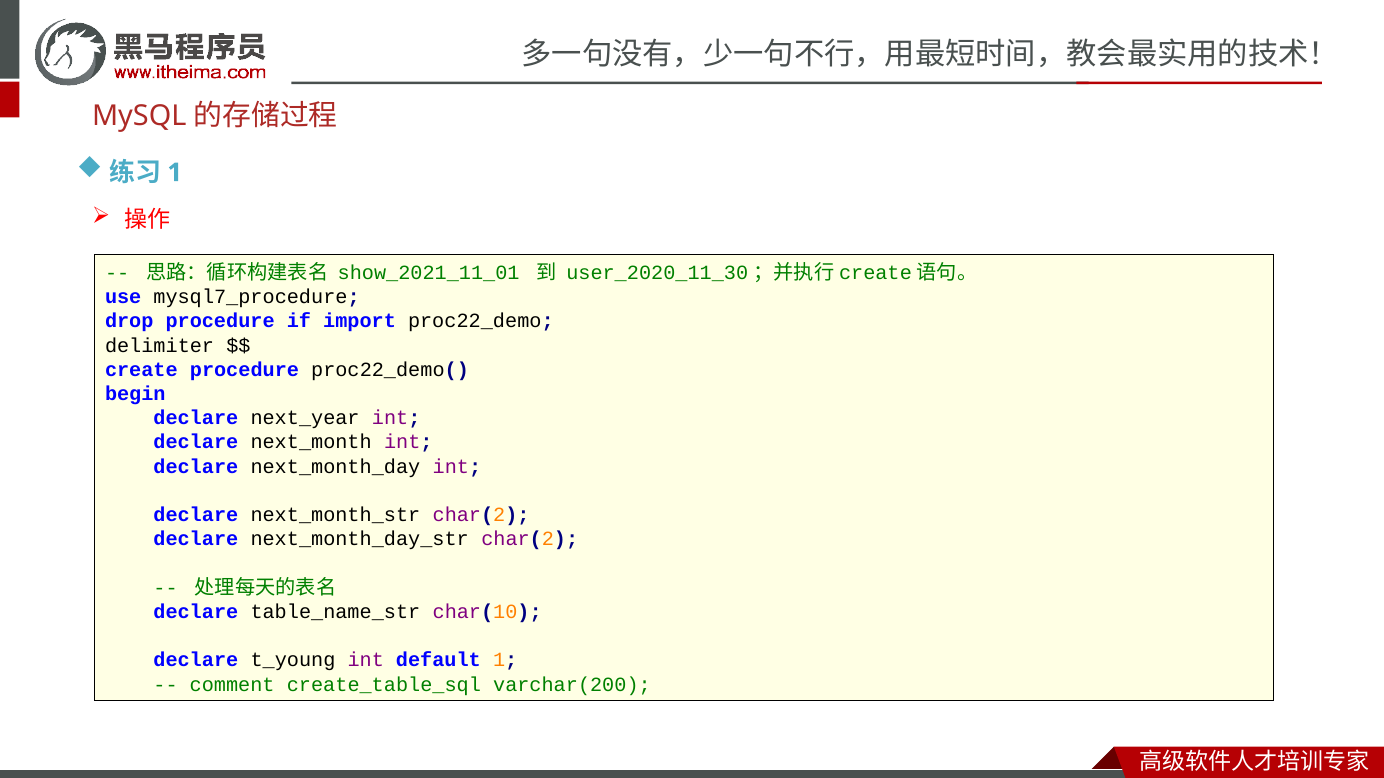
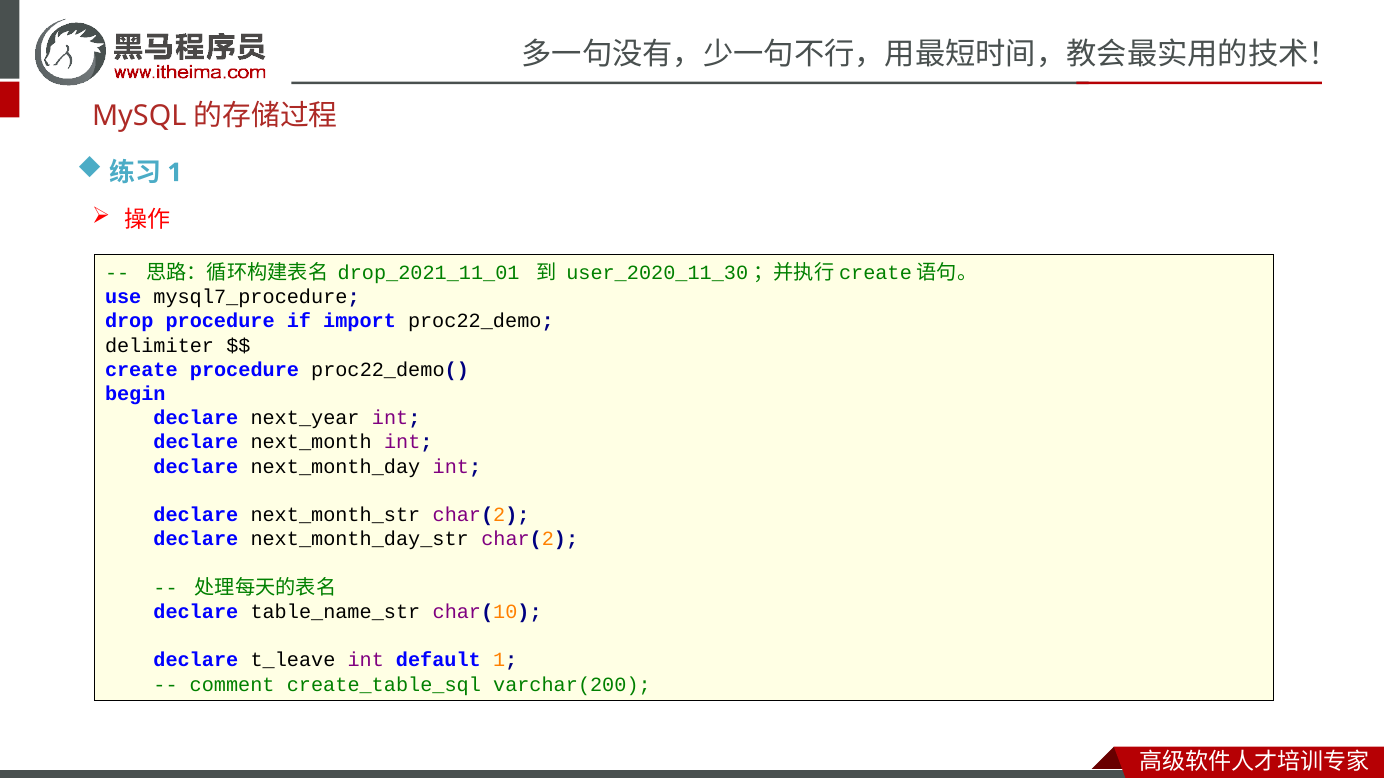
show_2021_11_01: show_2021_11_01 -> drop_2021_11_01 (429, 273)
t_young: t_young -> t_leave (293, 661)
